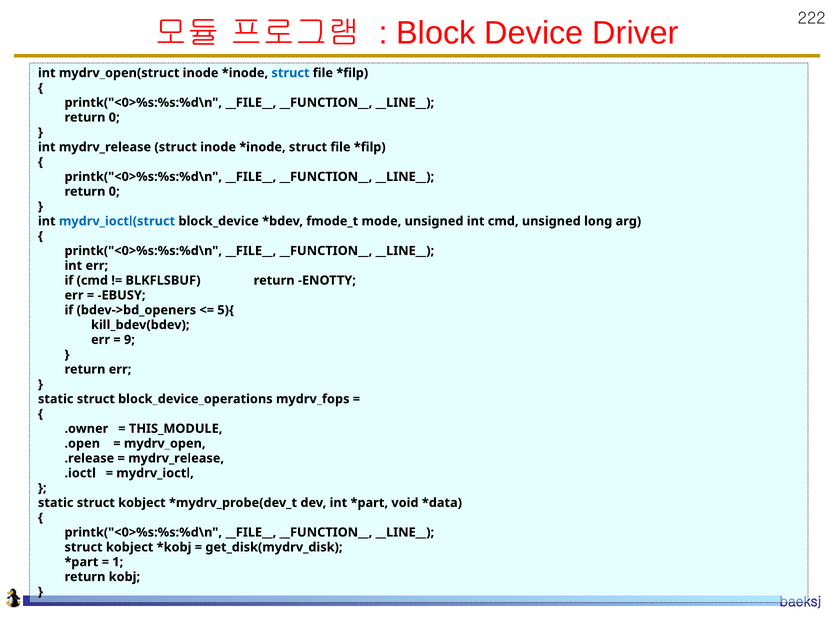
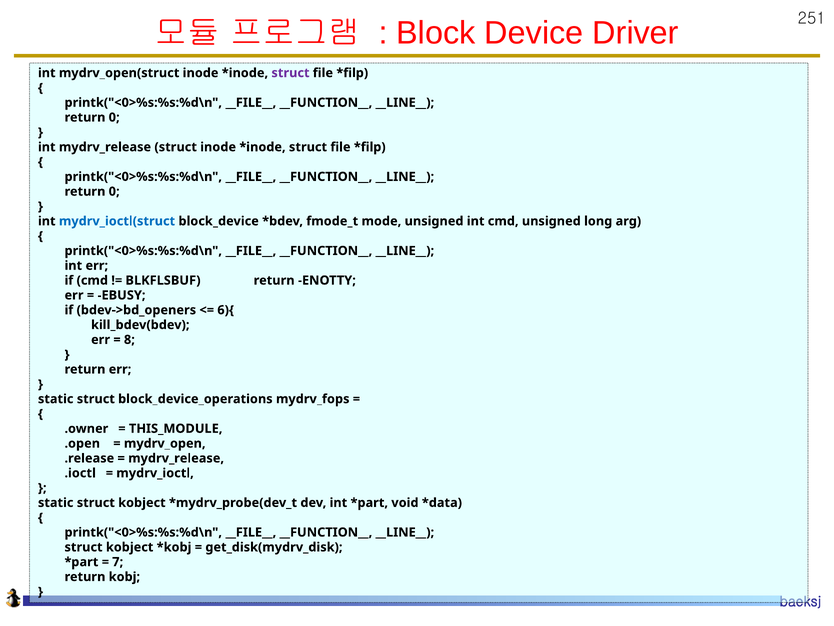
222: 222 -> 251 (812, 18)
struct colour: blue -> purple (290, 73)
5){: 5){ -> 6){ (226, 310)
9: 9 -> 8 (129, 339)
1: 1 -> 7 (118, 562)
